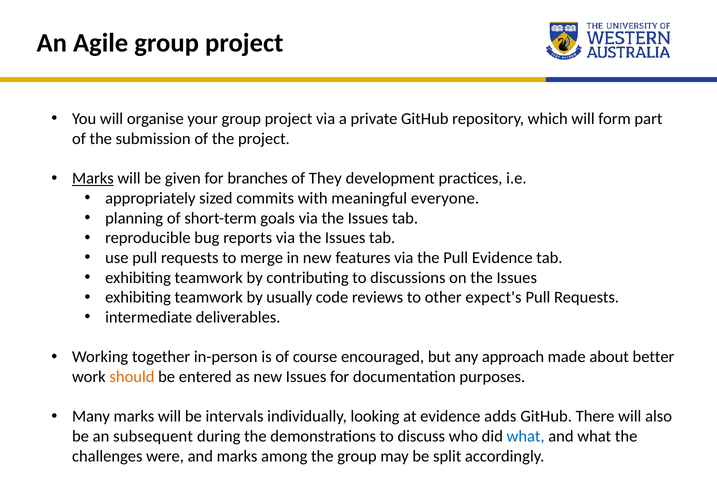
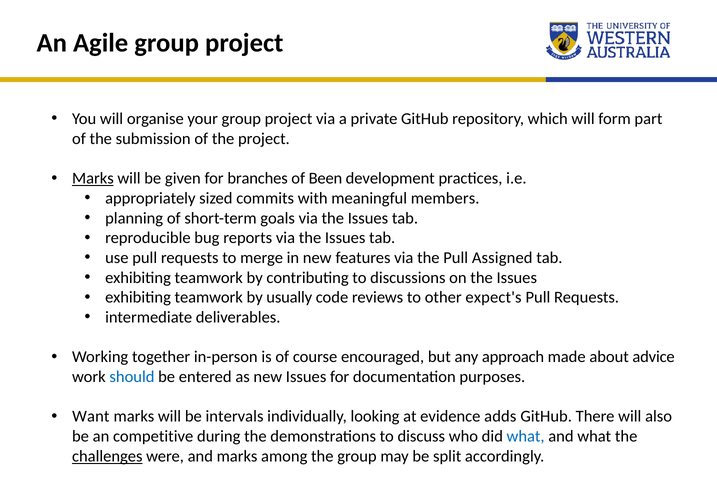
They: They -> Been (325, 179)
everyone: everyone -> members (445, 198)
Pull Evidence: Evidence -> Assigned (502, 258)
better: better -> advice (654, 357)
should colour: orange -> blue (132, 377)
Many: Many -> Want (91, 417)
subsequent: subsequent -> competitive (153, 437)
challenges underline: none -> present (107, 457)
